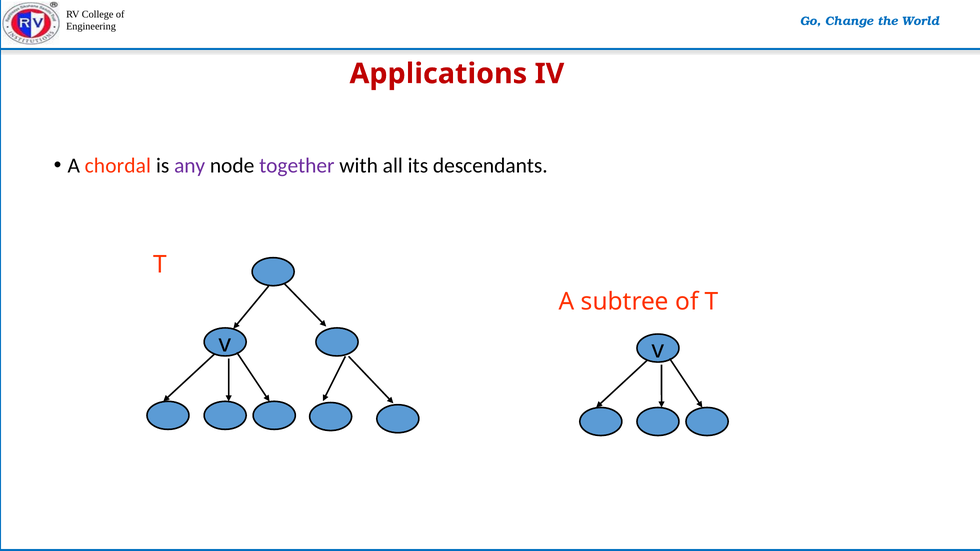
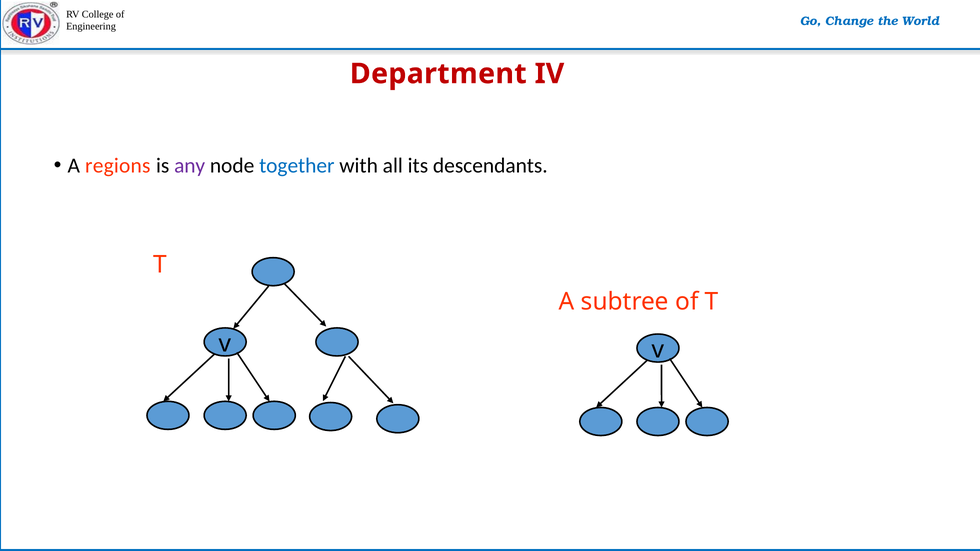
Applications: Applications -> Department (438, 74)
chordal: chordal -> regions (118, 166)
together colour: purple -> blue (297, 166)
